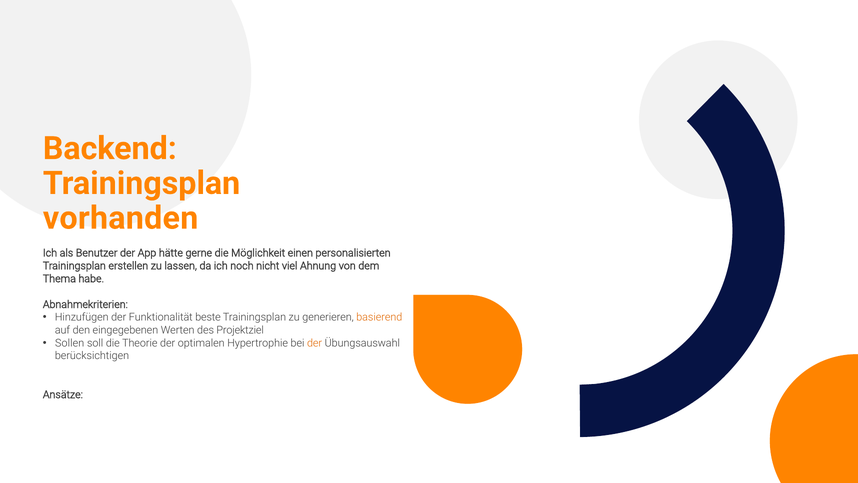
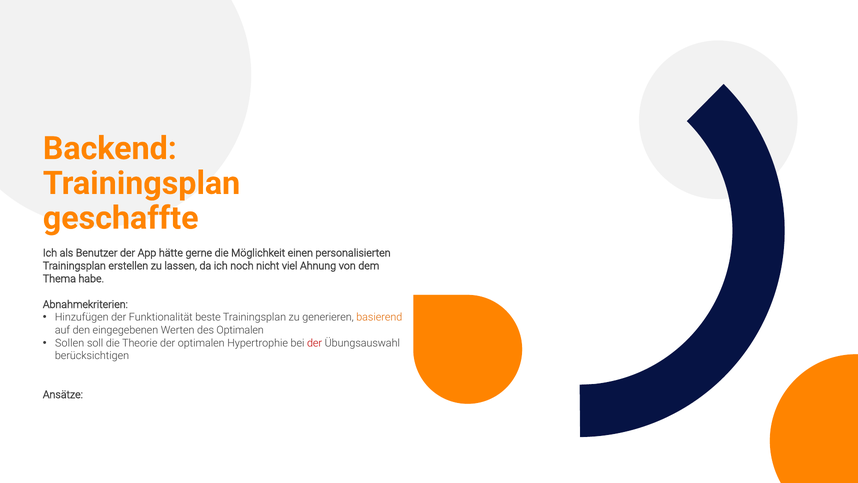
vorhanden: vorhanden -> geschaffte (121, 218)
des Projektziel: Projektziel -> Optimalen (240, 330)
der colour: orange -> red (315, 343)
